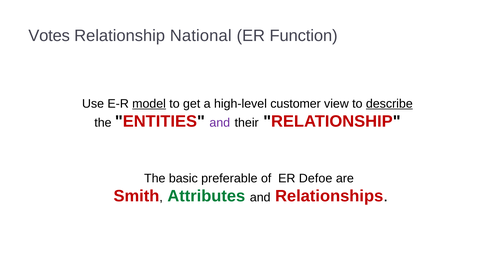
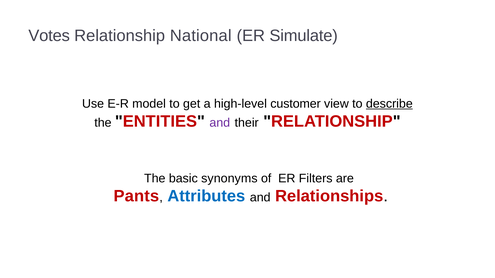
Function: Function -> Simulate (304, 36)
model underline: present -> none (149, 104)
preferable: preferable -> synonyms (229, 179)
Defoe: Defoe -> Filters (316, 179)
Smith: Smith -> Pants (136, 196)
Attributes colour: green -> blue (206, 196)
